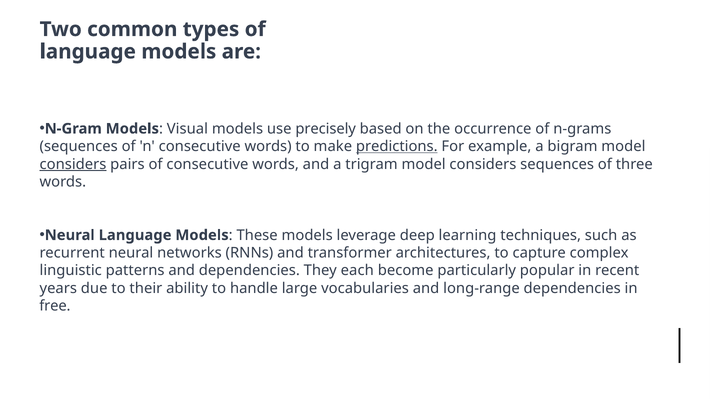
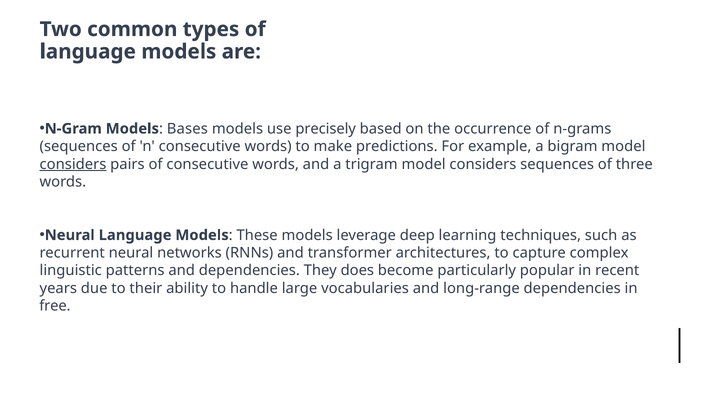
Visual: Visual -> Bases (187, 129)
predictions underline: present -> none (397, 147)
each: each -> does (357, 271)
